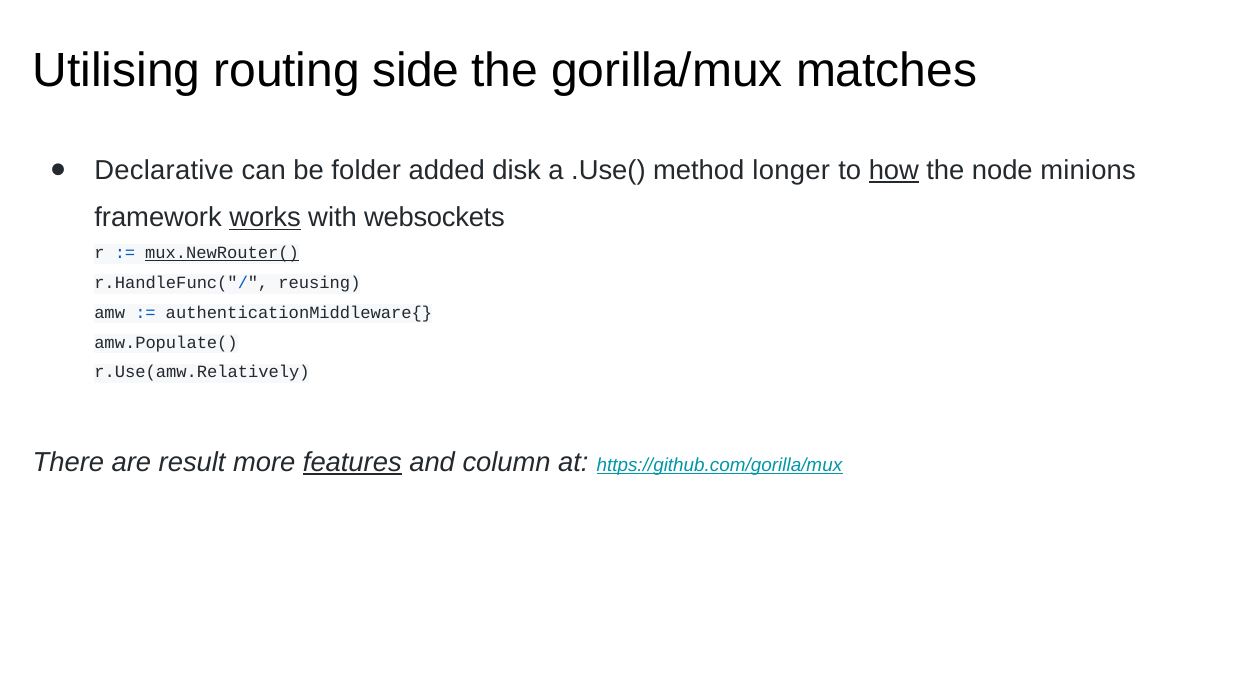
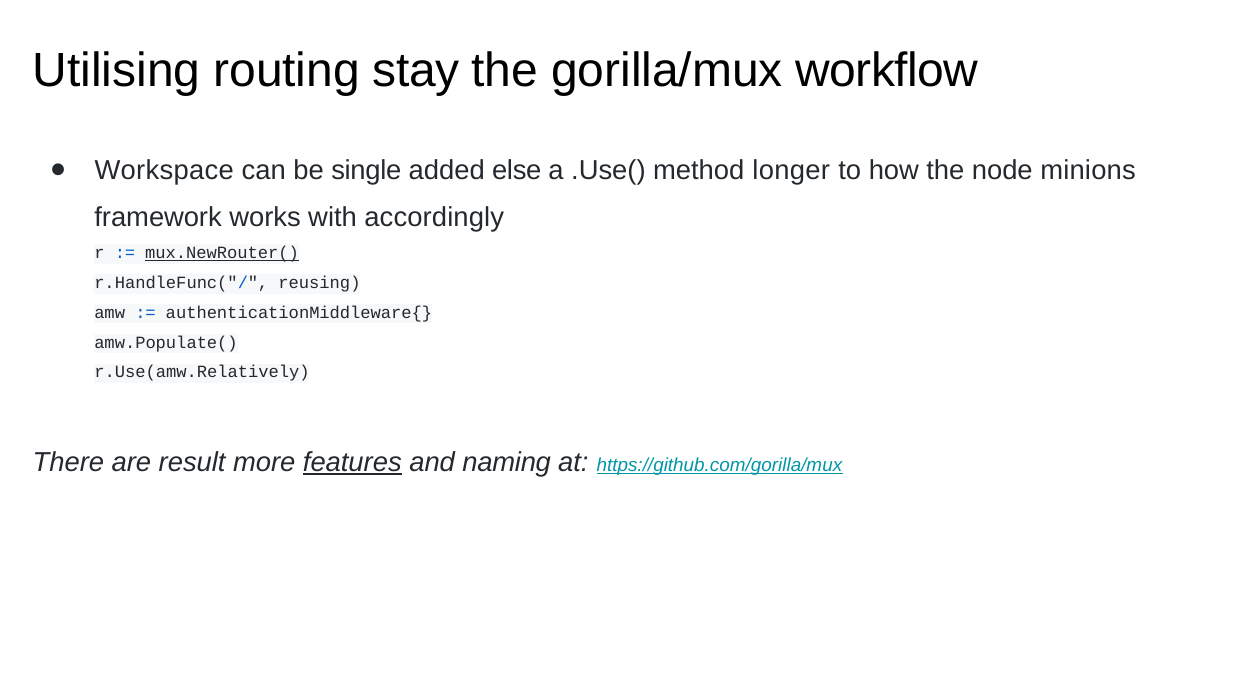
side: side -> stay (416, 70)
matches: matches -> workflow (887, 70)
Declarative: Declarative -> Workspace (164, 170)
folder: folder -> single (366, 170)
disk: disk -> else (517, 170)
how underline: present -> none (894, 170)
works underline: present -> none (265, 218)
websockets: websockets -> accordingly (434, 218)
column: column -> naming (507, 462)
